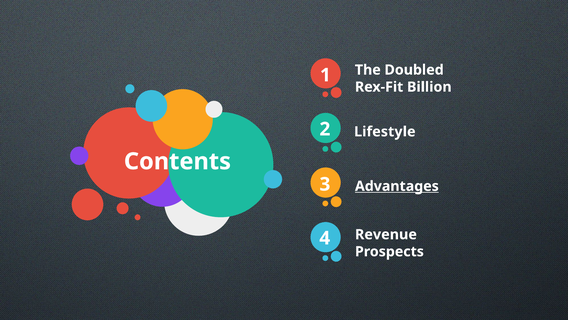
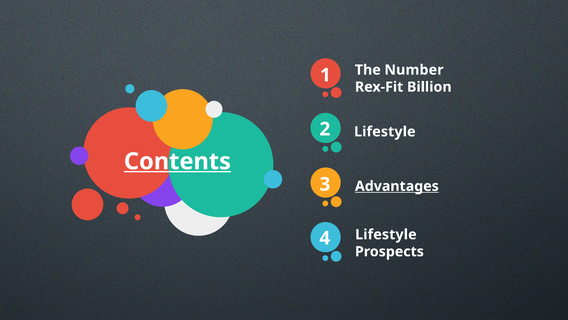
Doubled: Doubled -> Number (414, 70)
Contents underline: none -> present (177, 161)
Revenue: Revenue -> Lifestyle (386, 234)
